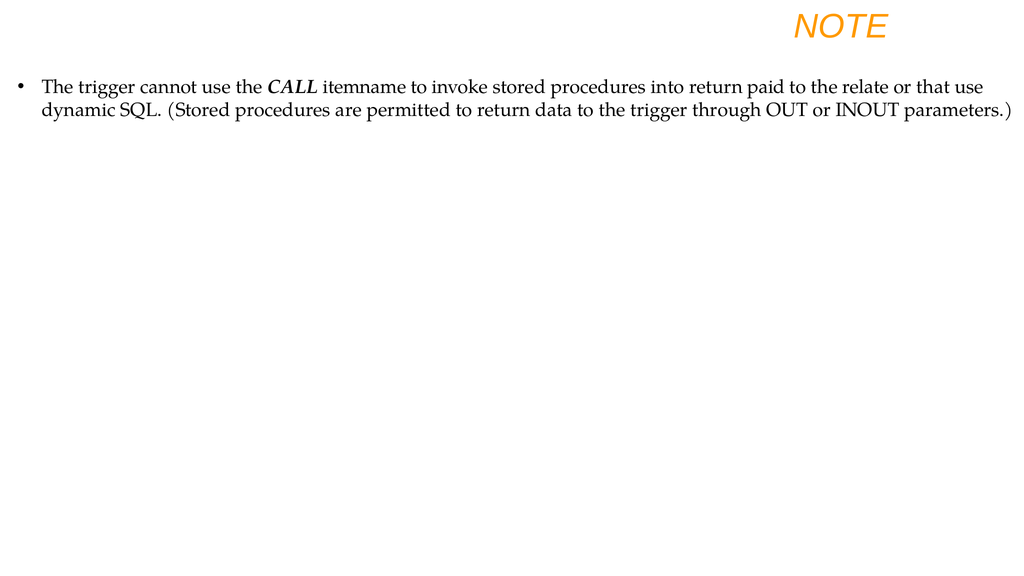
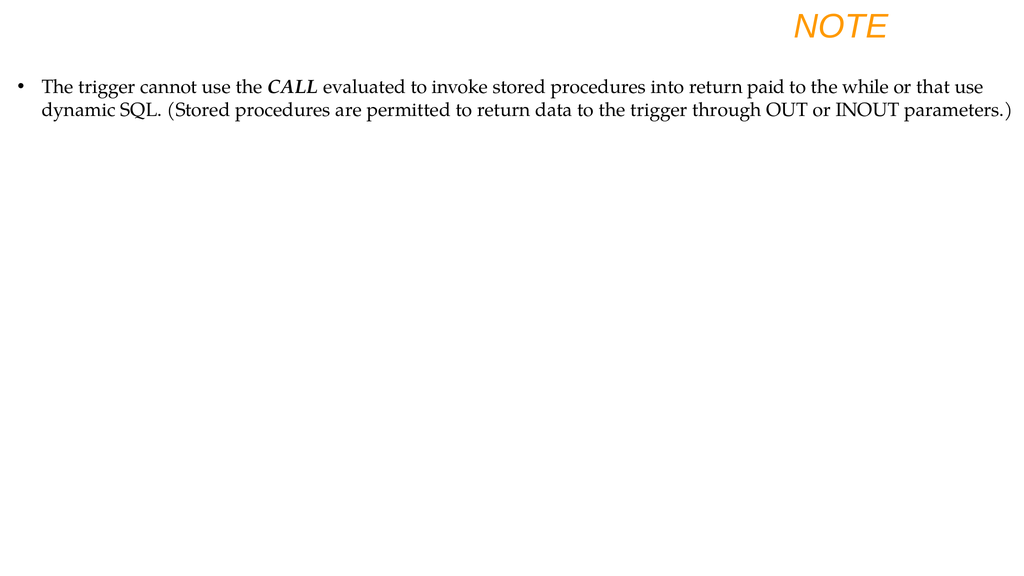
itemname: itemname -> evaluated (364, 87)
relate: relate -> while (866, 87)
